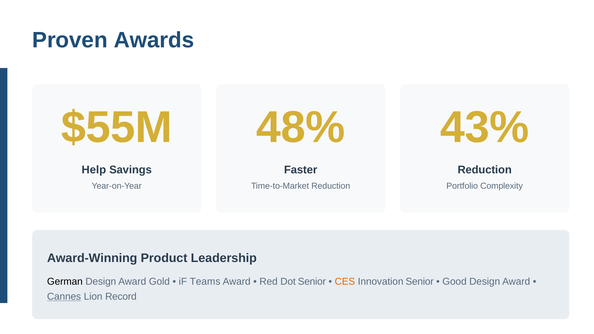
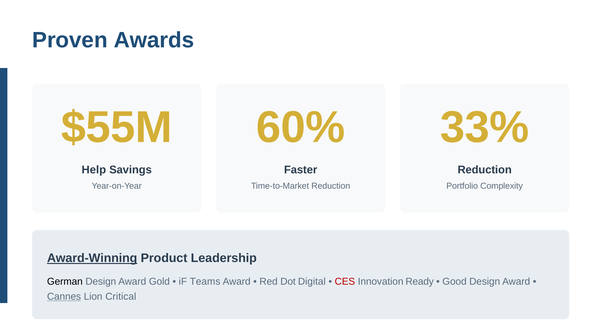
48%: 48% -> 60% (301, 127)
43%: 43% -> 33% (485, 127)
Award-Winning underline: none -> present (92, 258)
Dot Senior: Senior -> Digital (312, 282)
CES colour: orange -> red (345, 282)
Innovation Senior: Senior -> Ready (420, 282)
Record: Record -> Critical (121, 297)
